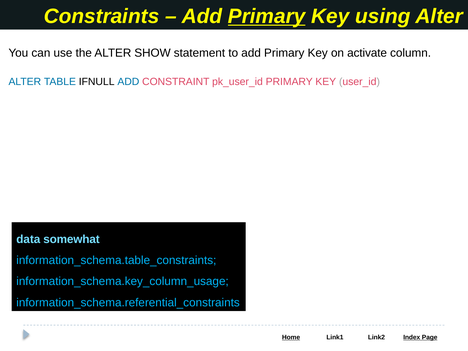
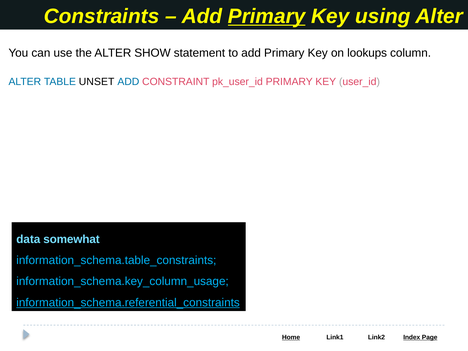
activate: activate -> lookups (367, 53)
IFNULL: IFNULL -> UNSET (97, 82)
information_schema.referential_constraints underline: none -> present (128, 303)
